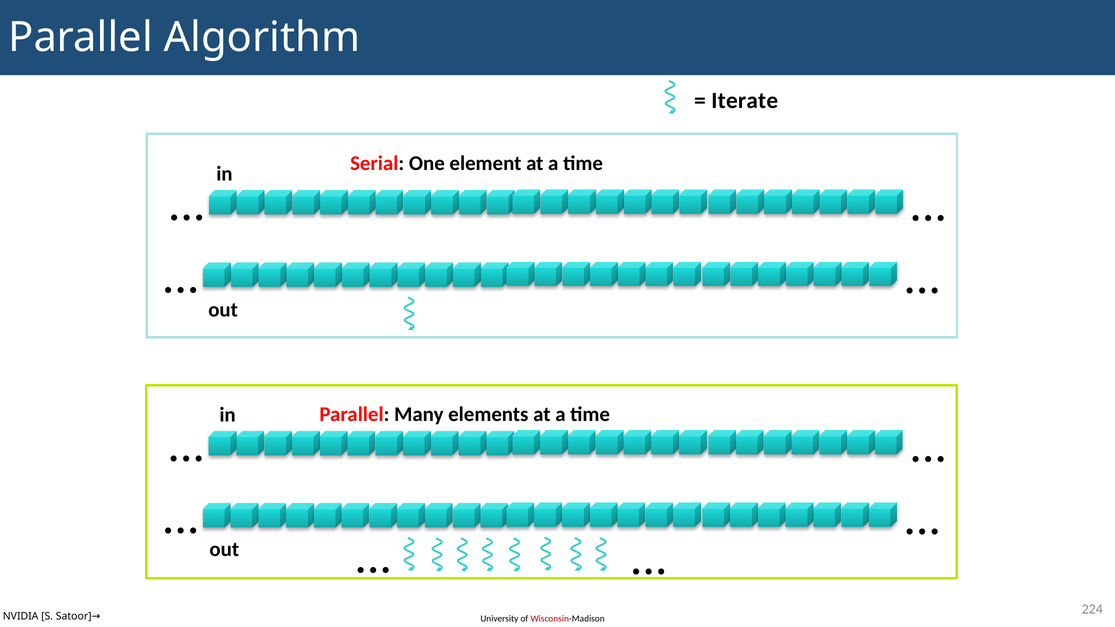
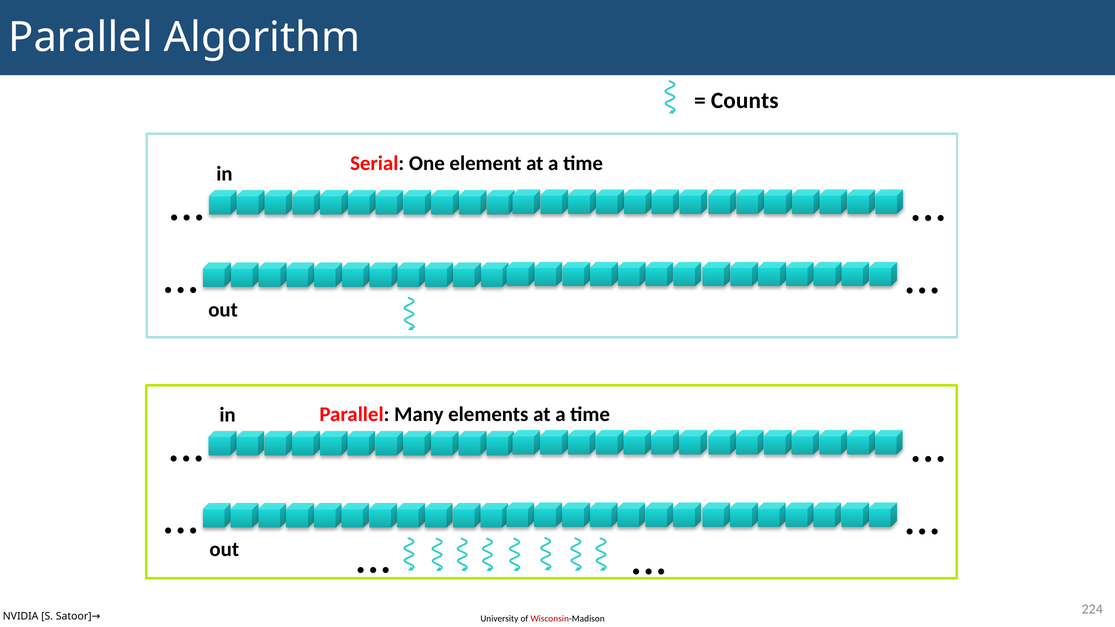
Iterate: Iterate -> Counts (745, 101)
